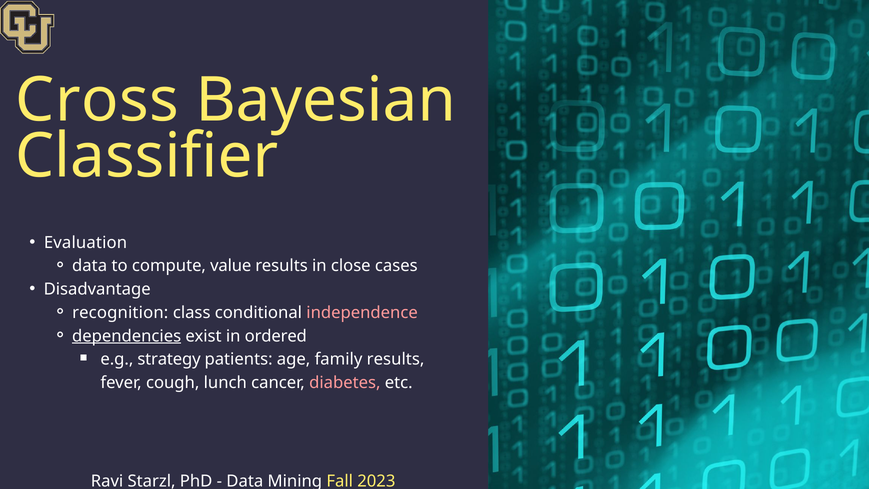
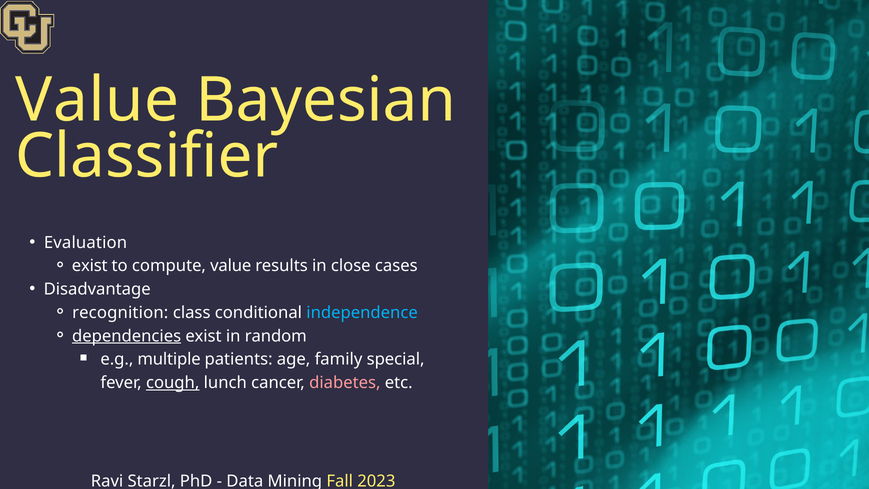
Cross: Cross -> Value (97, 100)
data: data -> exist (90, 266)
independence colour: pink -> light blue (362, 313)
ordered: ordered -> random (276, 336)
strategy: strategy -> multiple (169, 359)
family results: results -> special (396, 359)
cough underline: none -> present (173, 383)
